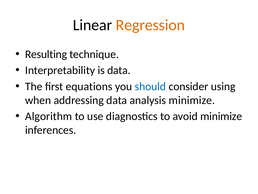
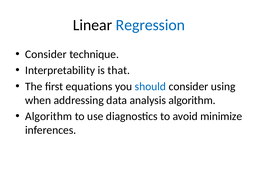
Regression colour: orange -> blue (150, 25)
Resulting: Resulting -> Consider (46, 54)
is data: data -> that (119, 70)
analysis minimize: minimize -> algorithm (192, 100)
